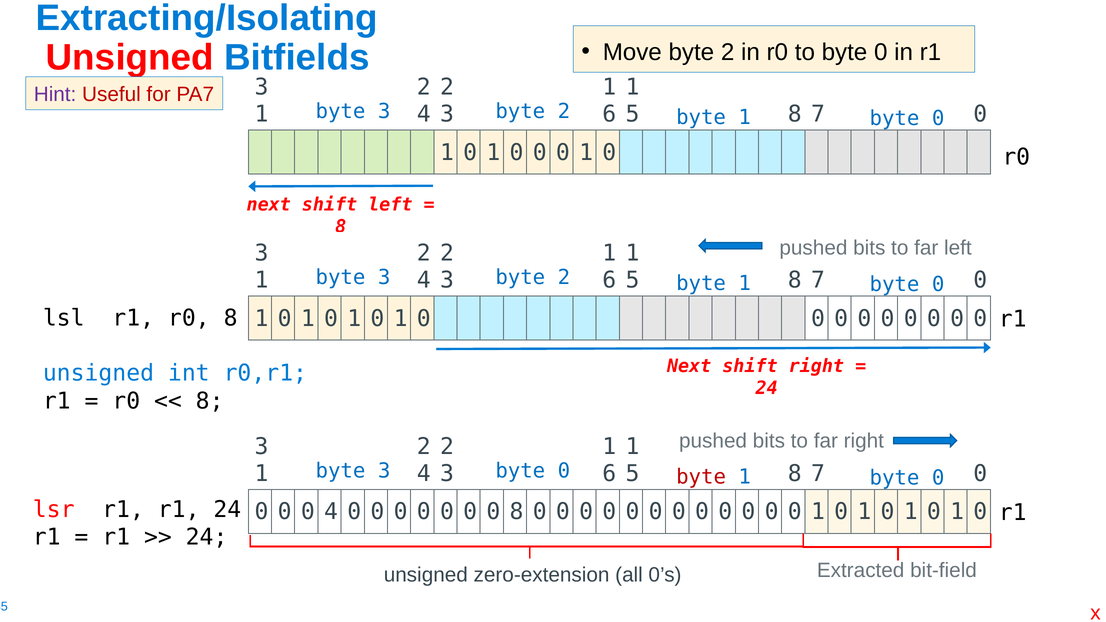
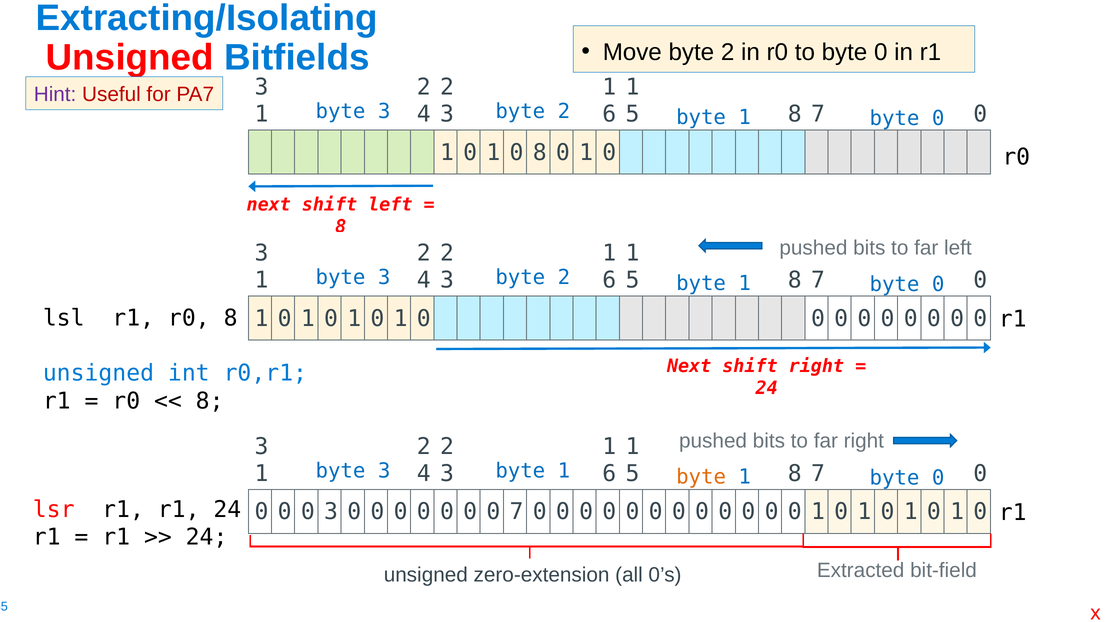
0: 0 -> 8 (540, 152)
3 byte 0: 0 -> 1 (564, 471)
byte colour: red -> orange (701, 477)
4: 4 -> 3 (331, 512)
0 8: 8 -> 7 (517, 512)
